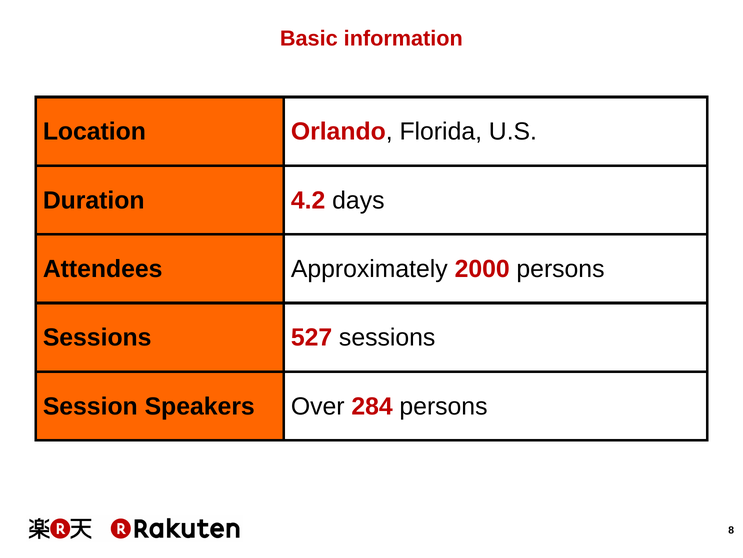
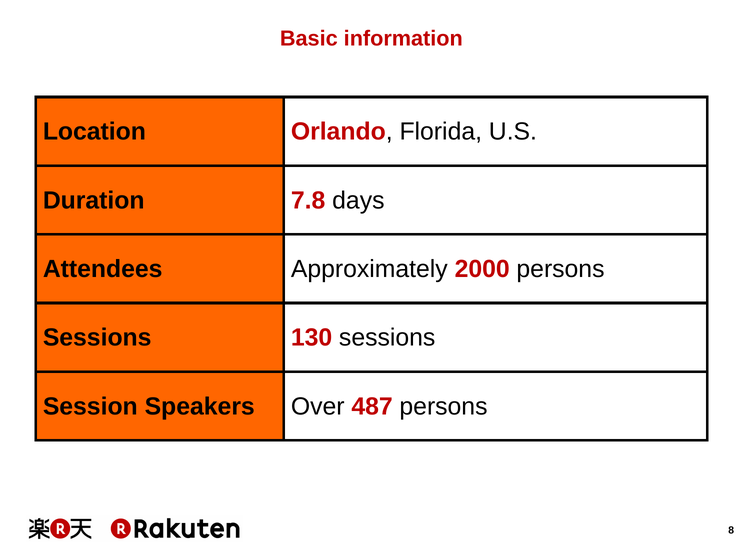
4.2: 4.2 -> 7.8 (308, 200)
527: 527 -> 130 (312, 337)
284: 284 -> 487 (372, 406)
